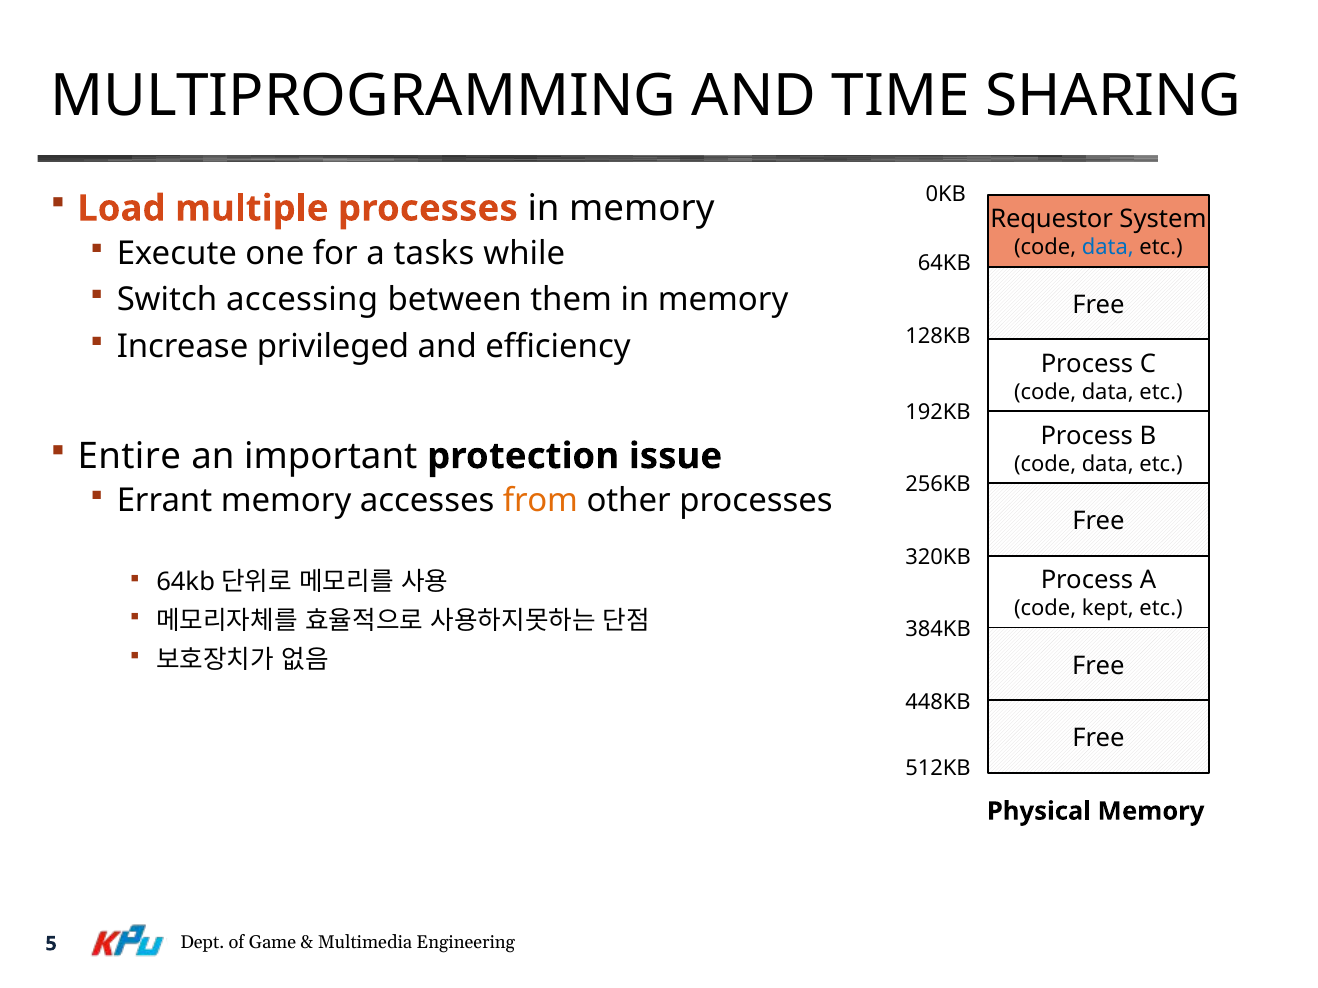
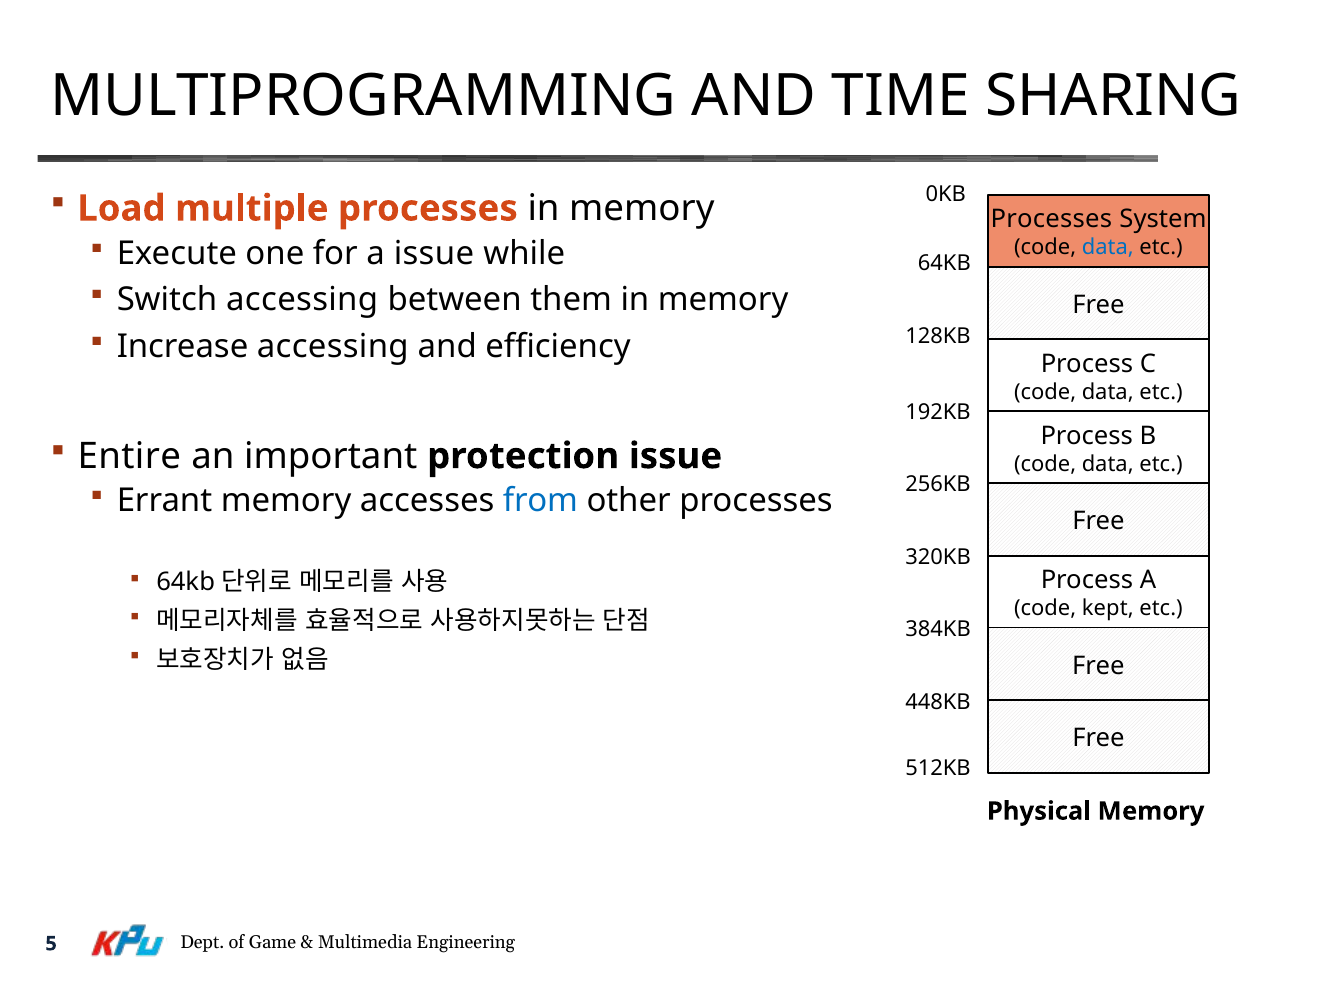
Requestor: Requestor -> Processes (1051, 219)
a tasks: tasks -> issue (434, 253)
Increase privileged: privileged -> accessing (333, 347)
from colour: orange -> blue (540, 501)
